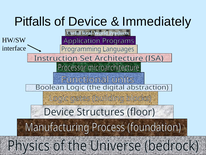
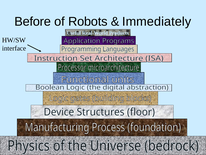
Pitfalls: Pitfalls -> Before (33, 21)
Device: Device -> Robots (88, 21)
